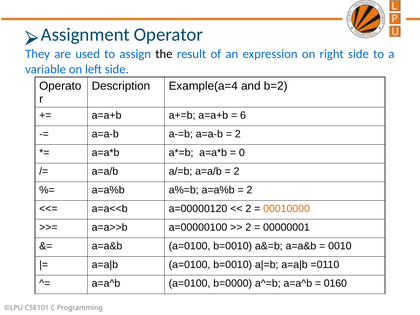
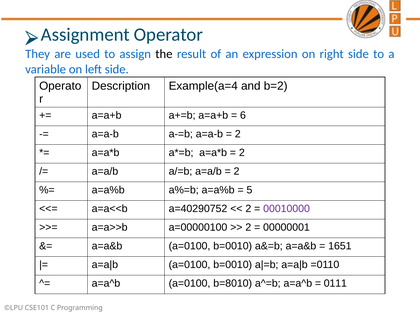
0: 0 -> 2 (242, 153)
2: 2 -> 5 (249, 190)
a=00000120: a=00000120 -> a=40290752 (198, 209)
00010000 colour: orange -> purple (287, 209)
0010: 0010 -> 1651 (340, 246)
b=0000: b=0000 -> b=8010 (233, 283)
0160: 0160 -> 0111 (335, 283)
